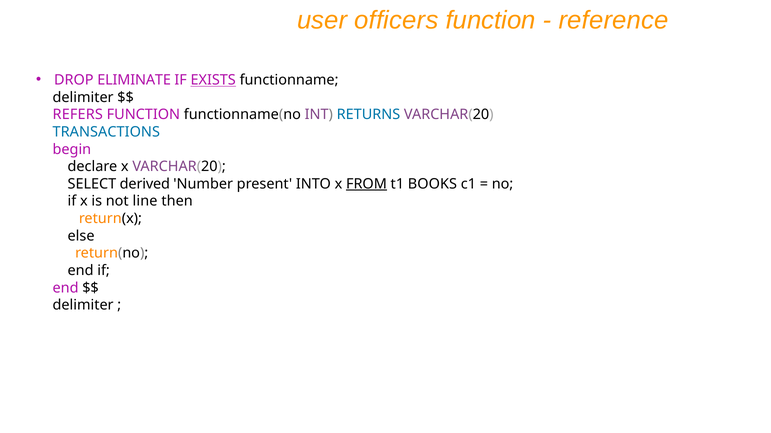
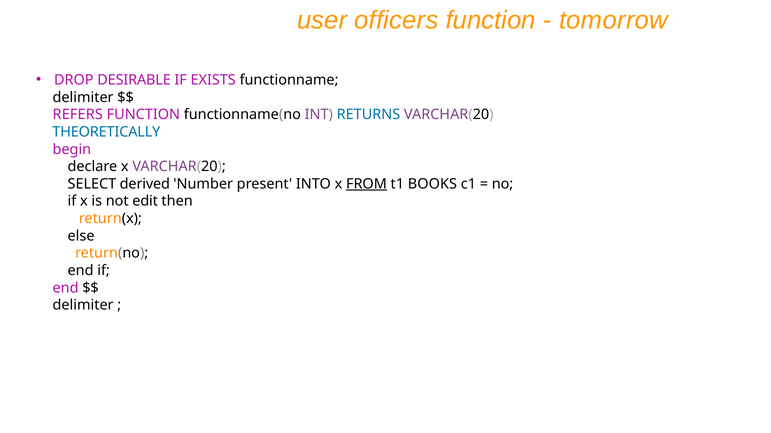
reference: reference -> tomorrow (613, 20)
ELIMINATE: ELIMINATE -> DESIRABLE (134, 80)
EXISTS underline: present -> none (213, 80)
TRANSACTIONS: TRANSACTIONS -> THEORETICALLY (106, 132)
line: line -> edit (145, 202)
